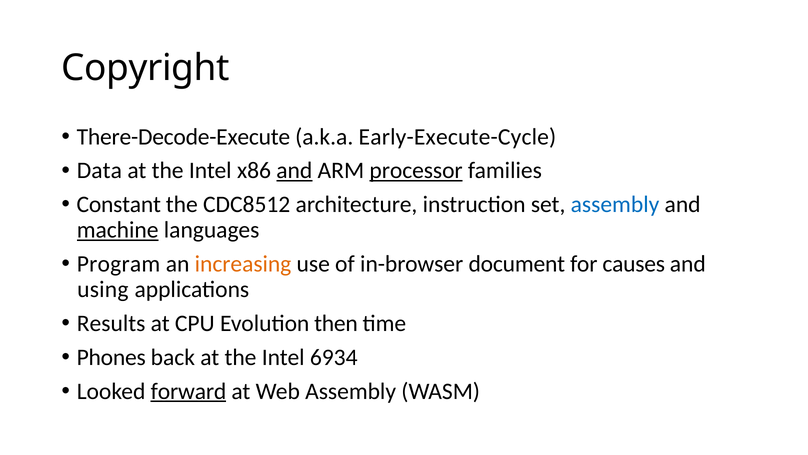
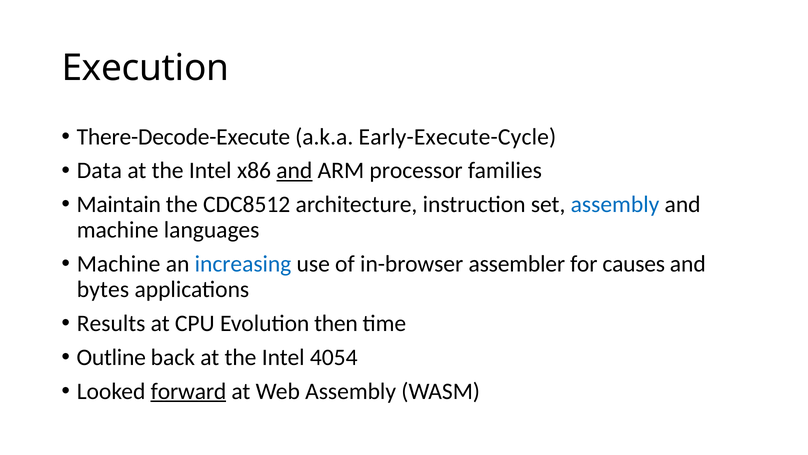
Copyright: Copyright -> Execution (145, 68)
processor underline: present -> none (416, 170)
Constant: Constant -> Maintain (119, 204)
machine underline: present -> none (118, 230)
Program: Program -> Machine (119, 264)
increasing colour: orange -> blue (243, 264)
document: document -> assembler (517, 264)
using: using -> bytes (103, 289)
Phones: Phones -> Outline (111, 357)
6934: 6934 -> 4054 (334, 357)
